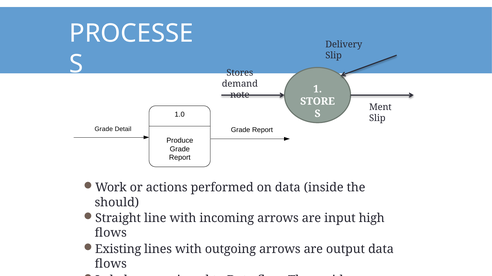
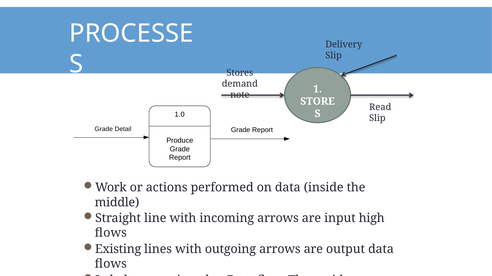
Ment: Ment -> Read (380, 107)
should: should -> middle (117, 203)
